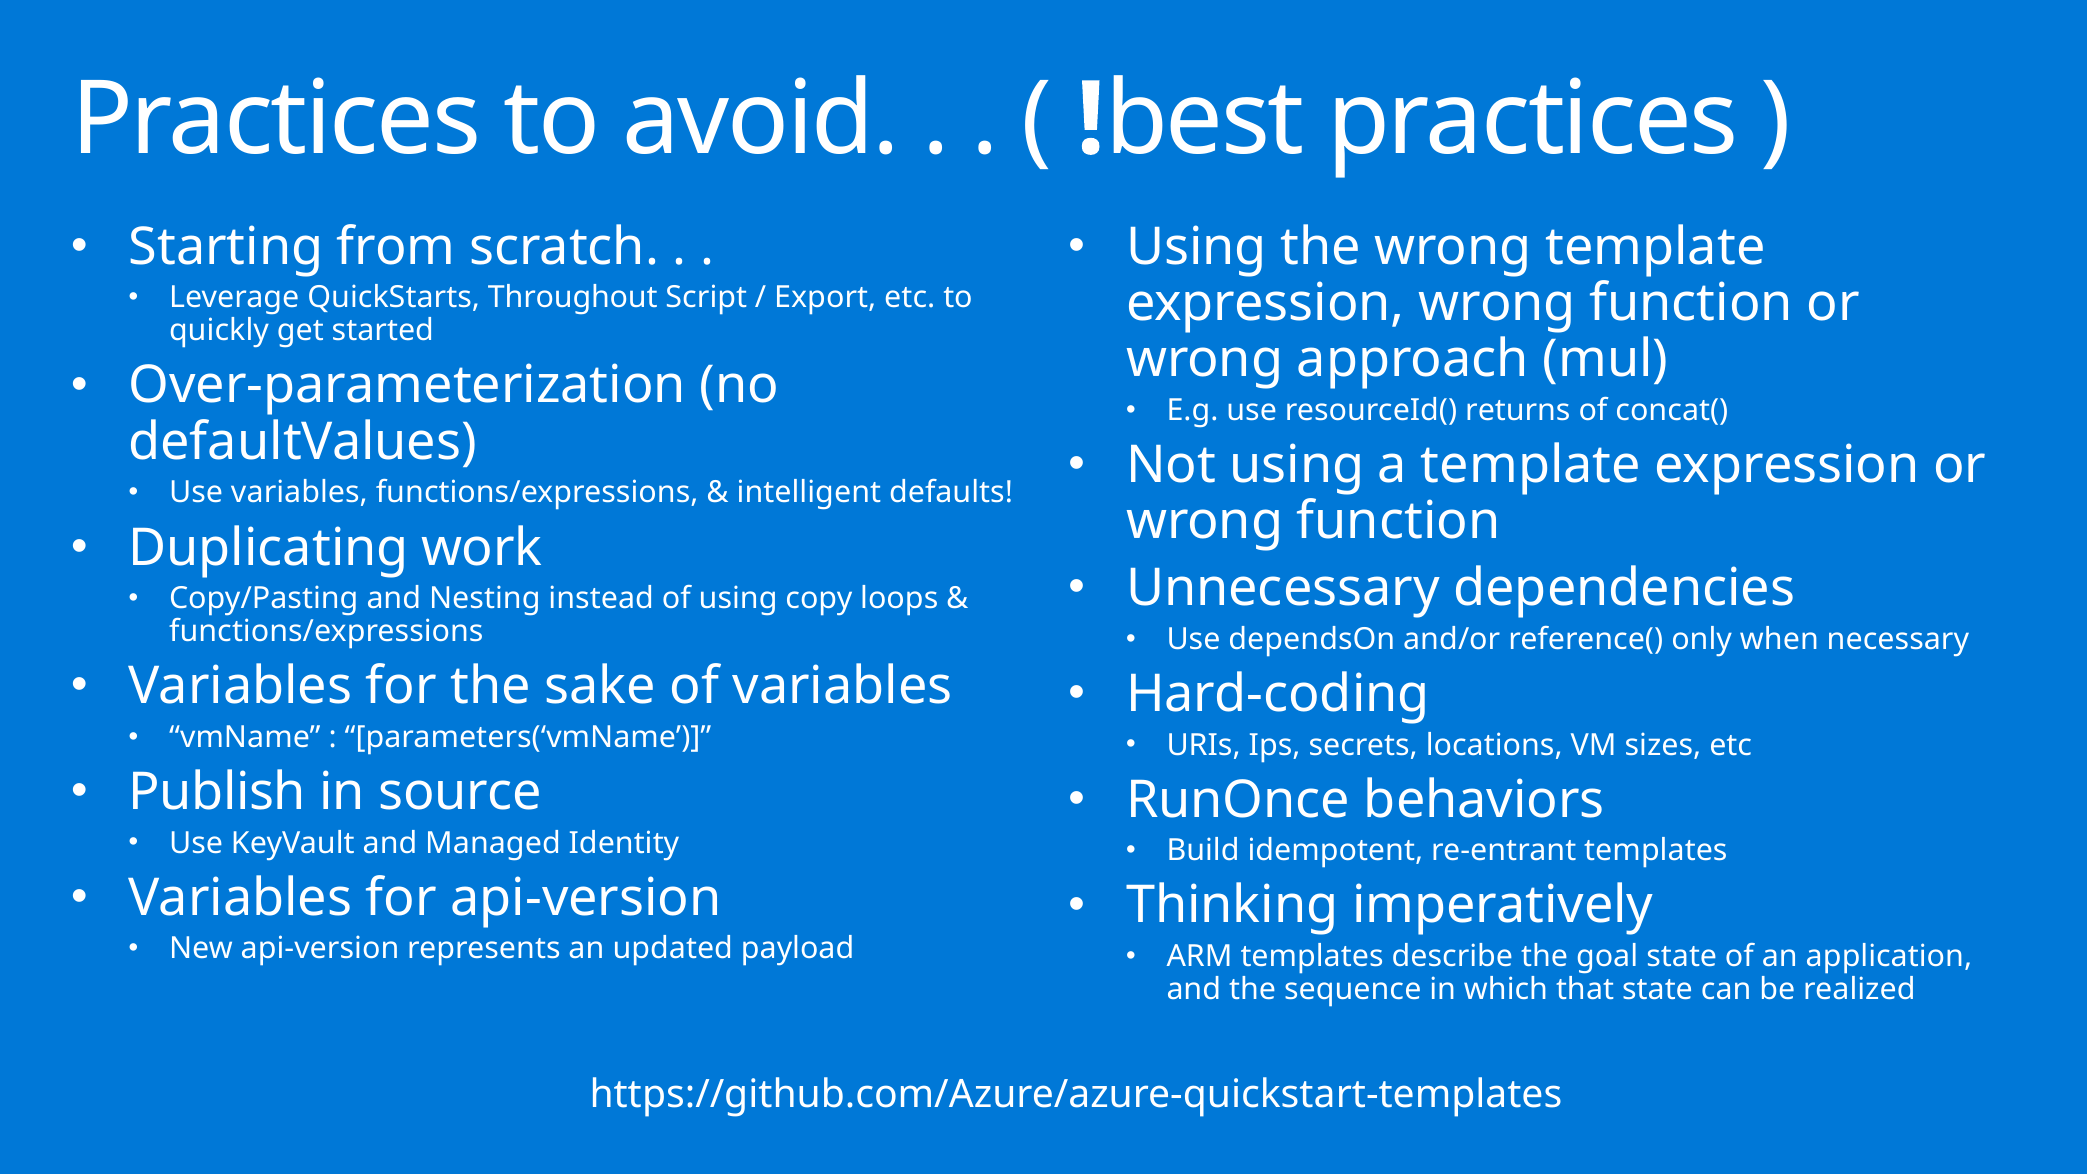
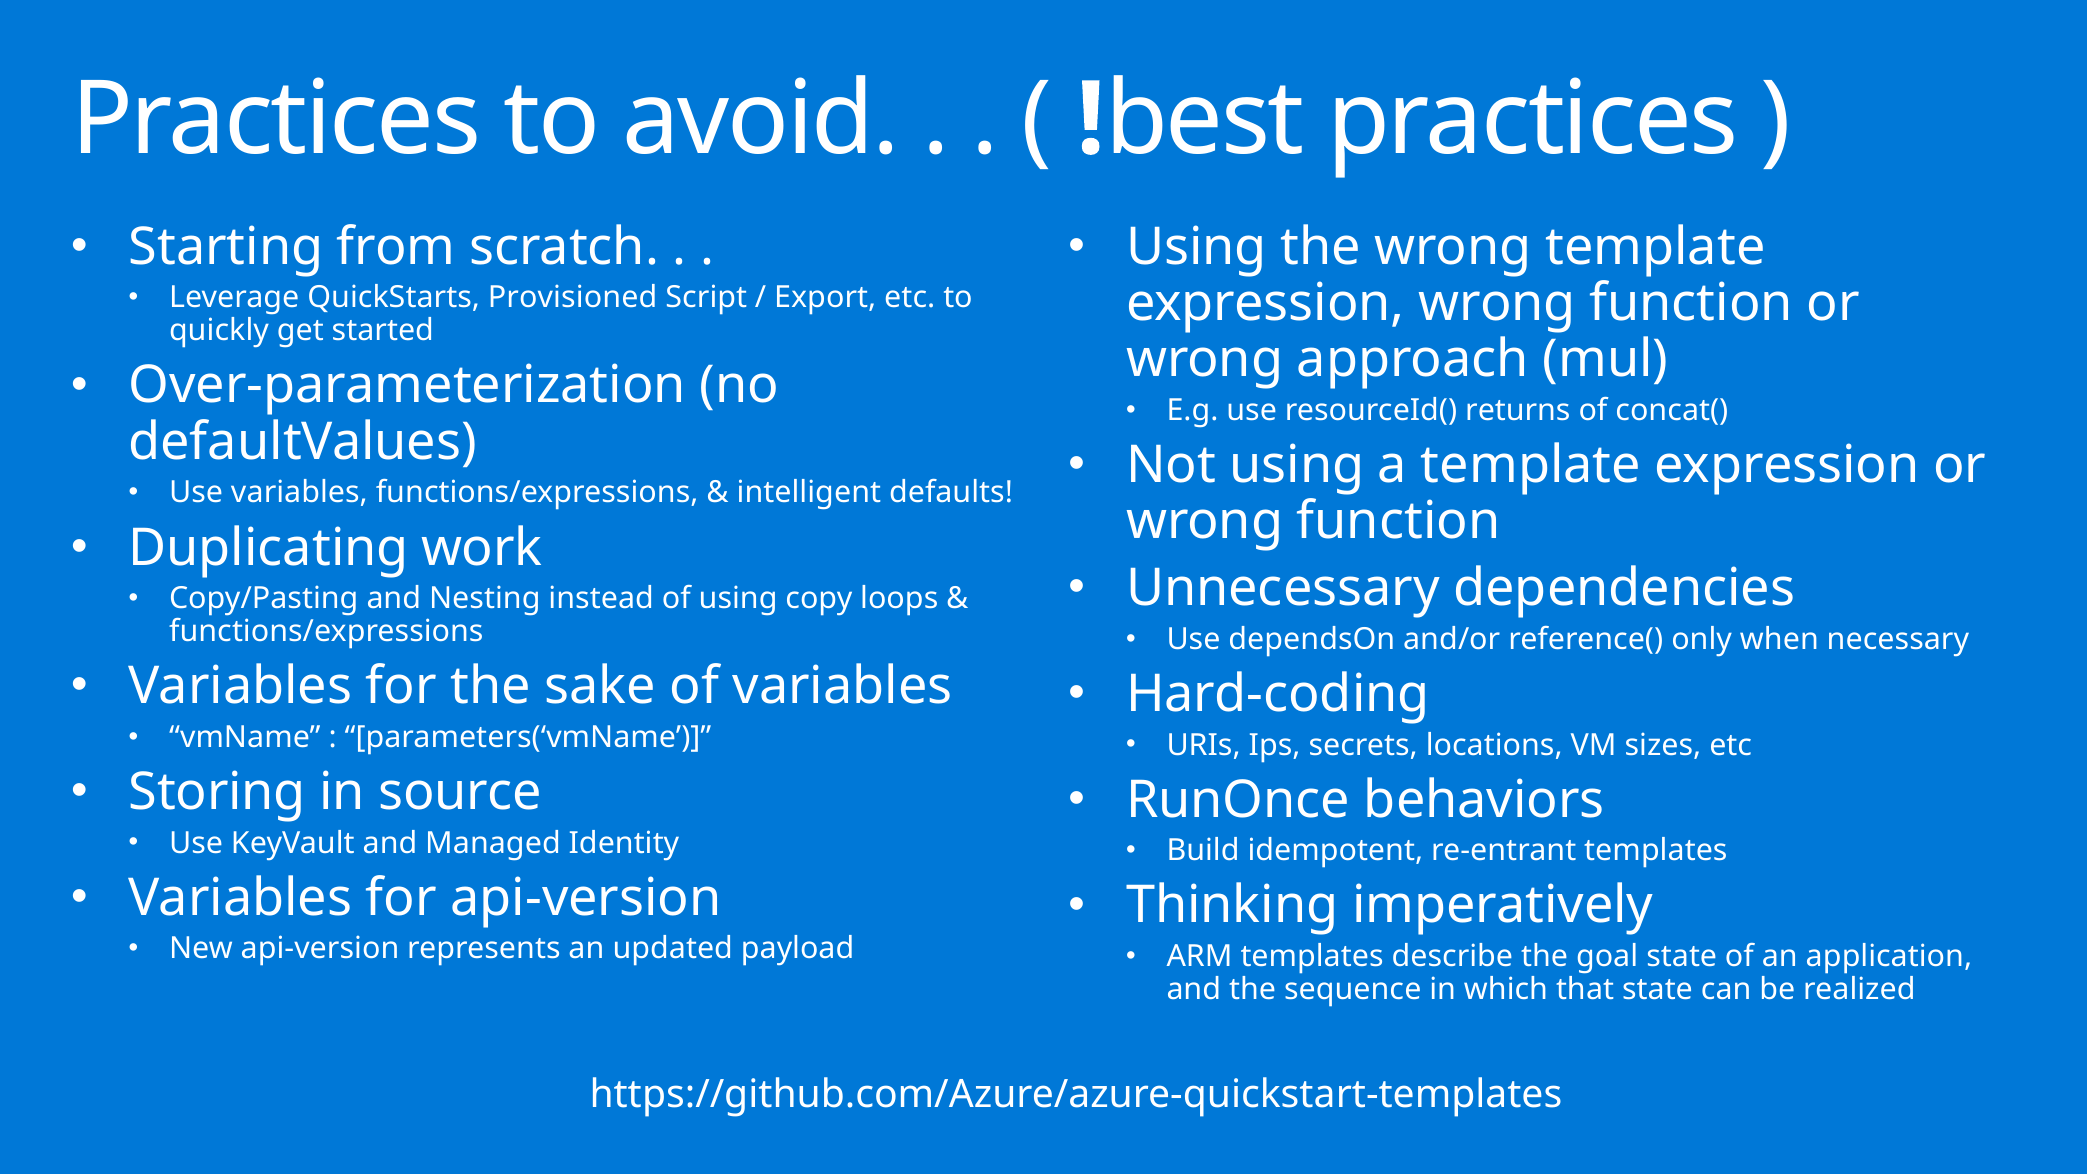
Throughout: Throughout -> Provisioned (573, 298)
Publish: Publish -> Storing (217, 792)
